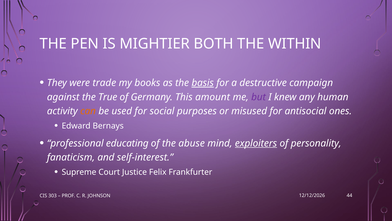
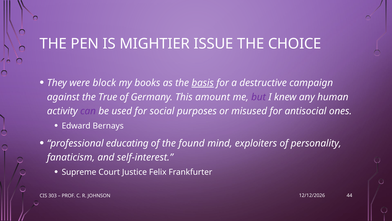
BOTH: BOTH -> ISSUE (214, 44)
WITHIN: WITHIN -> CHOICE (295, 44)
trade: trade -> block (104, 83)
can colour: orange -> purple (88, 111)
abuse: abuse -> found (192, 143)
exploiters underline: present -> none (256, 143)
